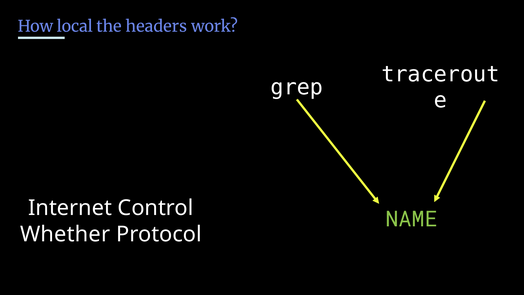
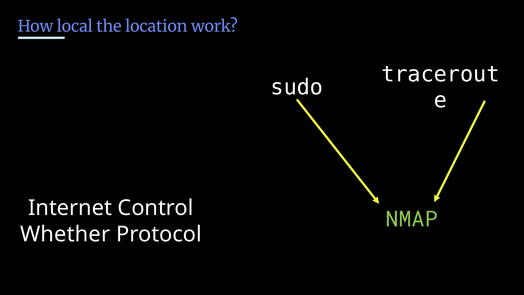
headers: headers -> location (156, 26)
grep: grep -> sudo (297, 87)
NAME: NAME -> NMAP (412, 219)
